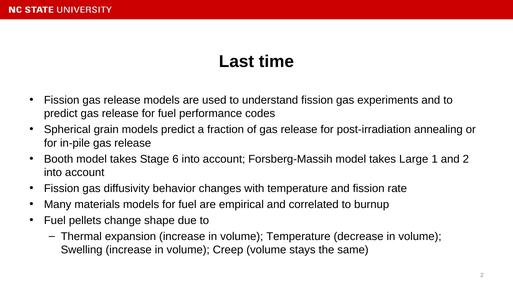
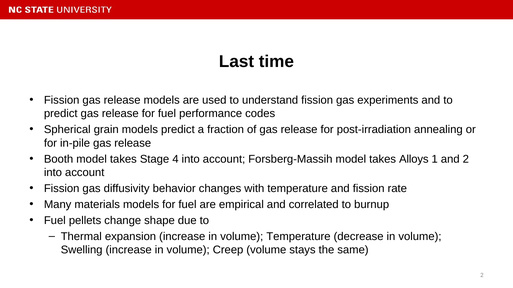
6: 6 -> 4 (175, 159)
Large: Large -> Alloys (414, 159)
